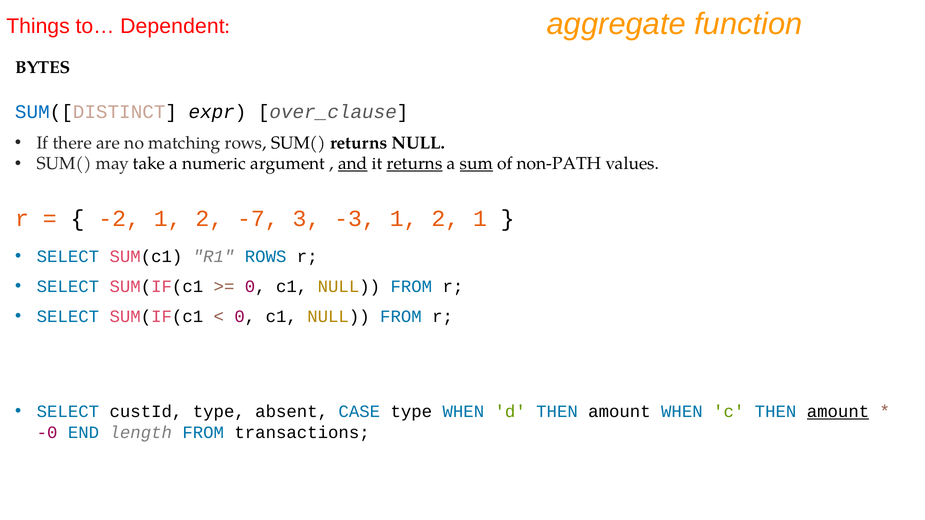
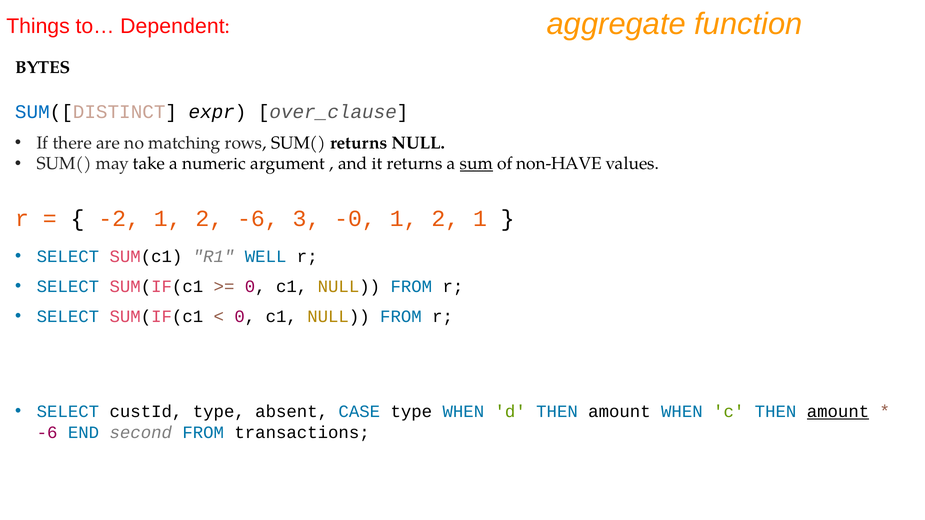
and underline: present -> none (353, 164)
returns underline: present -> none (415, 164)
non-PATH: non-PATH -> non-HAVE (559, 164)
2 -7: -7 -> -6 (258, 219)
-3: -3 -> -0 (355, 219)
R1 ROWS: ROWS -> WELL (266, 256)
-0: -0 -> -6 (47, 433)
length: length -> second (141, 433)
